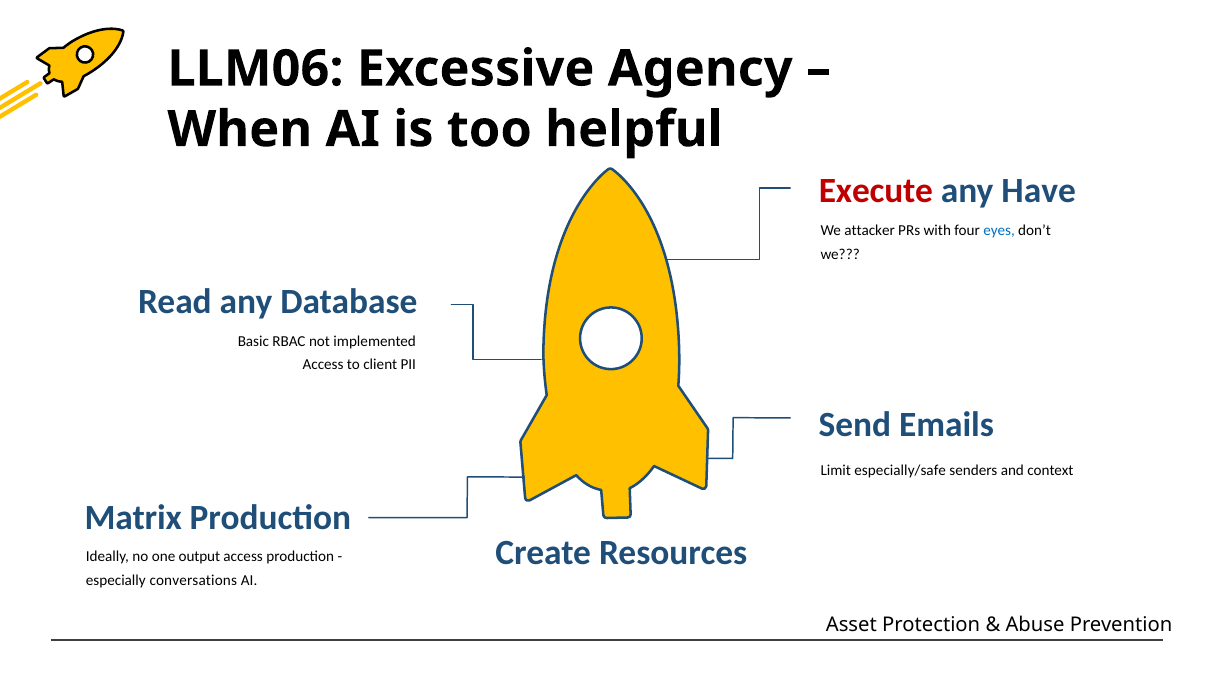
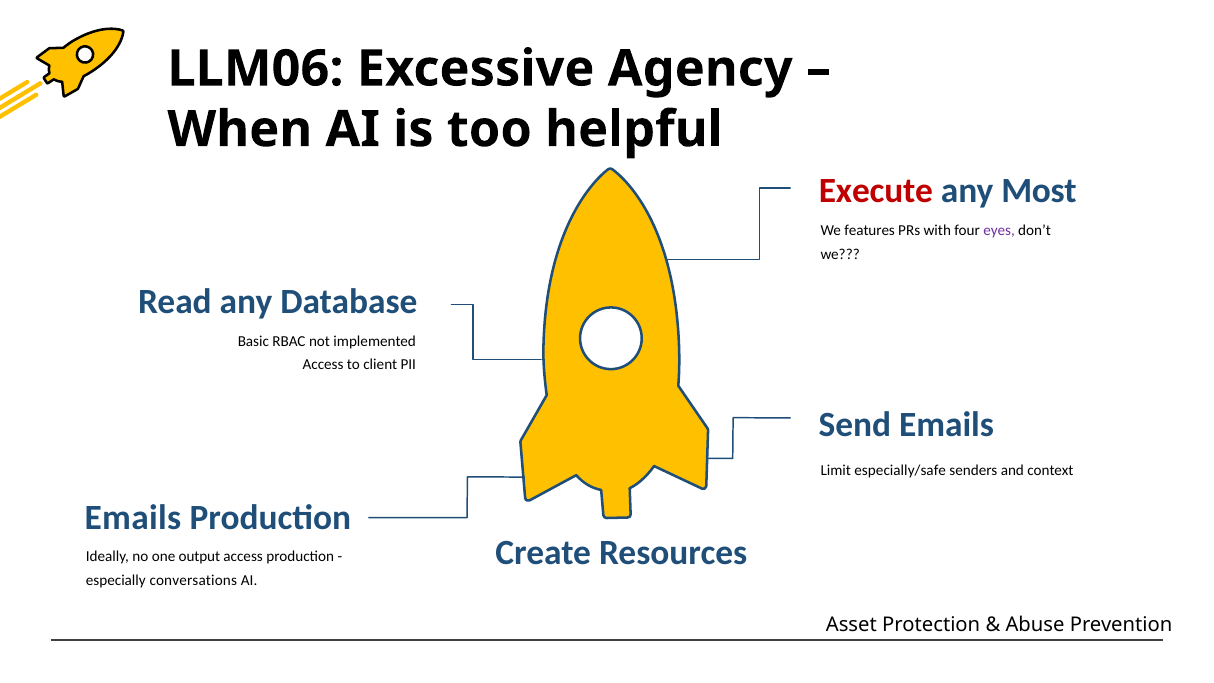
Have: Have -> Most (1039, 191)
attacker: attacker -> features (870, 230)
eyes colour: blue -> purple (999, 230)
Matrix: Matrix -> Emails (133, 518)
